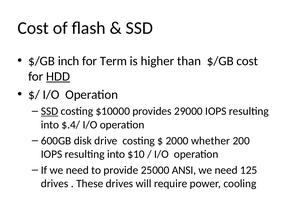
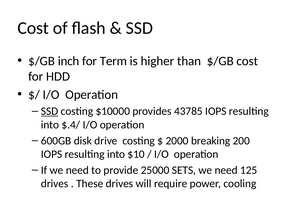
HDD underline: present -> none (58, 76)
29000: 29000 -> 43785 (188, 111)
whether: whether -> breaking (211, 140)
ANSI: ANSI -> SETS (184, 170)
